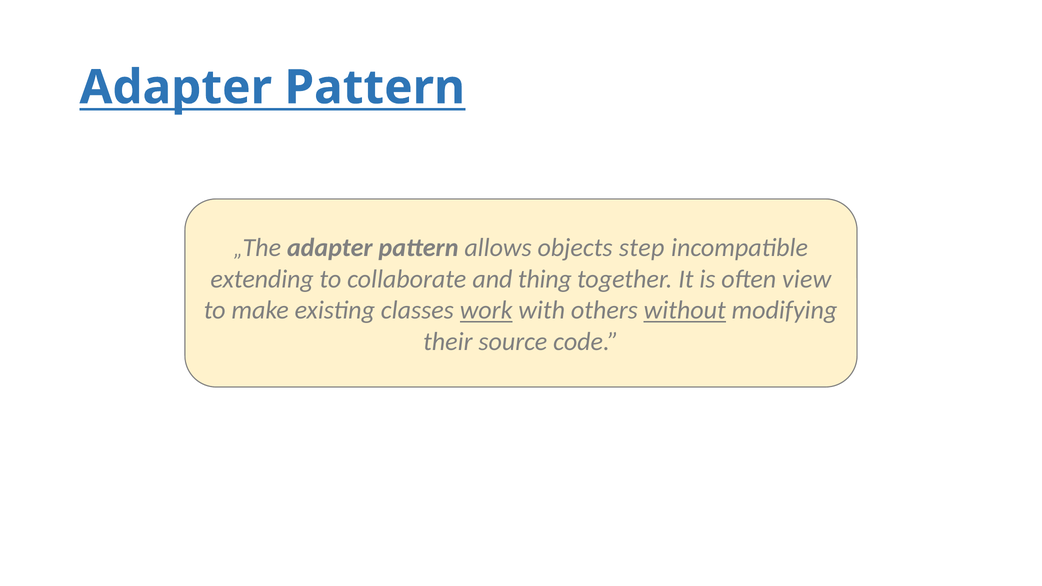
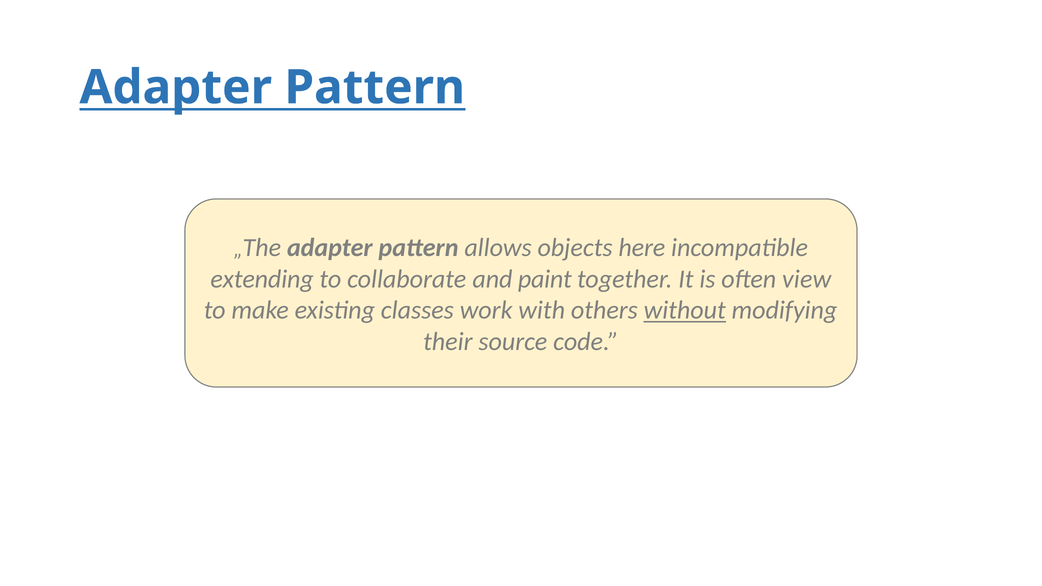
step: step -> here (642, 248)
thing: thing -> paint (545, 279)
work underline: present -> none (486, 310)
